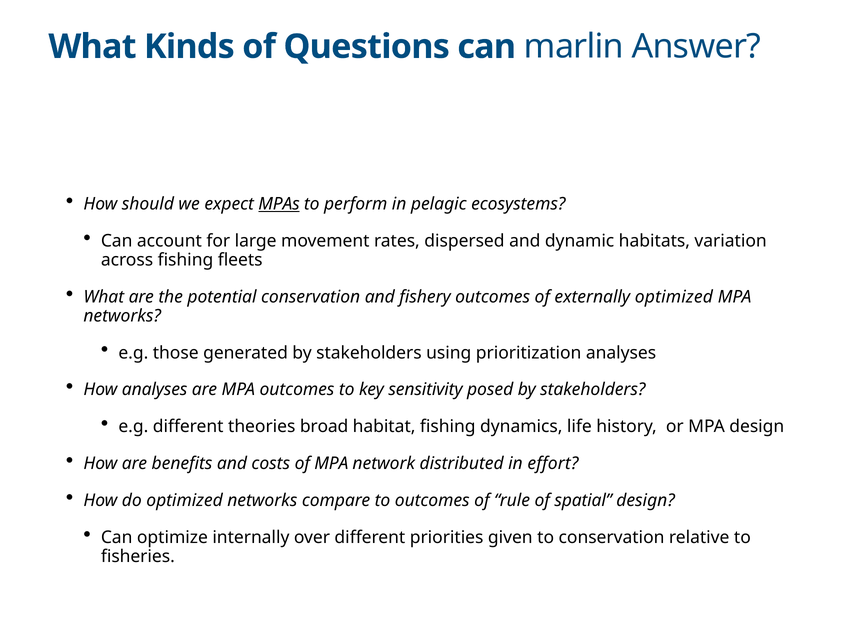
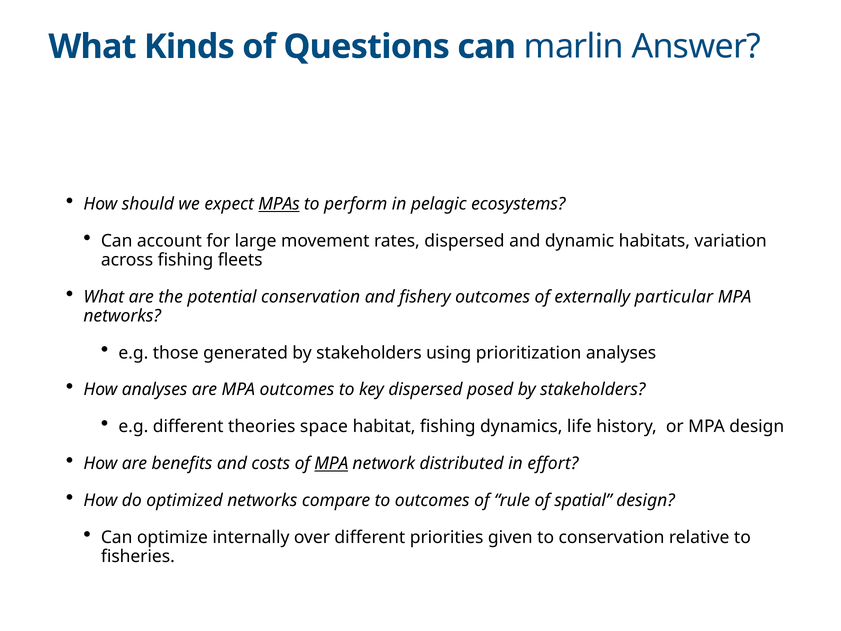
externally optimized: optimized -> particular (674, 297)
key sensitivity: sensitivity -> dispersed (425, 390)
broad: broad -> space (324, 426)
MPA underline: none -> present (331, 463)
